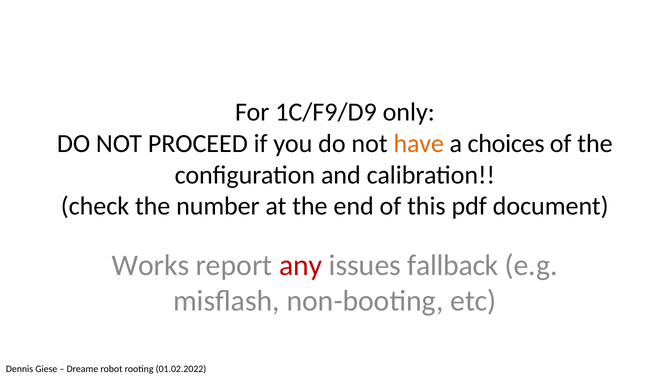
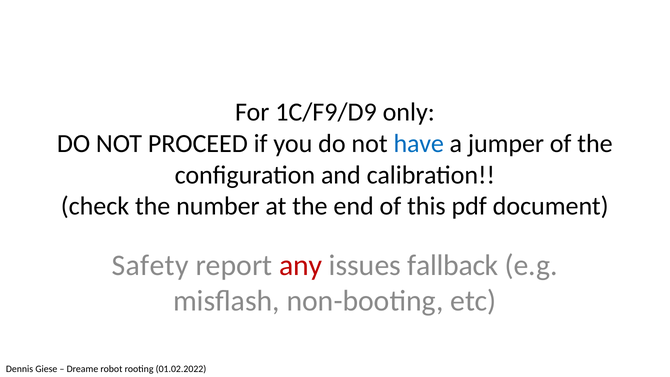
have colour: orange -> blue (419, 144)
choices: choices -> jumper (506, 144)
Works: Works -> Safety (150, 265)
